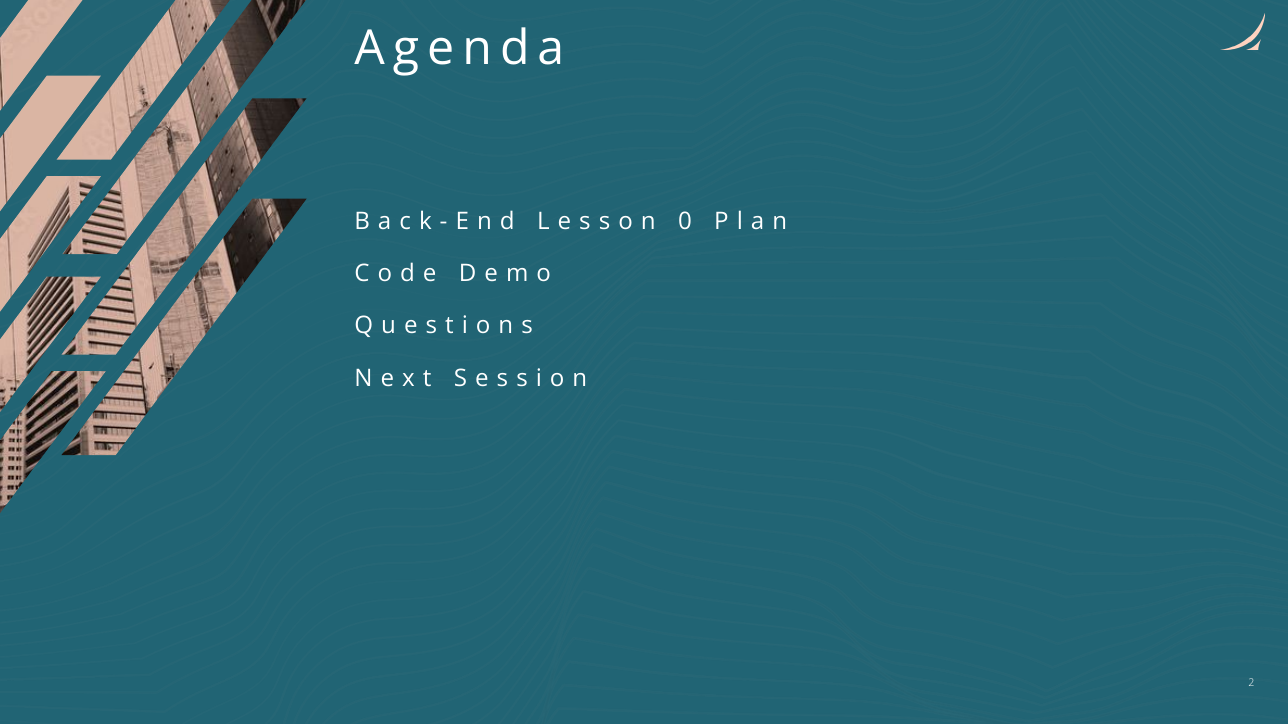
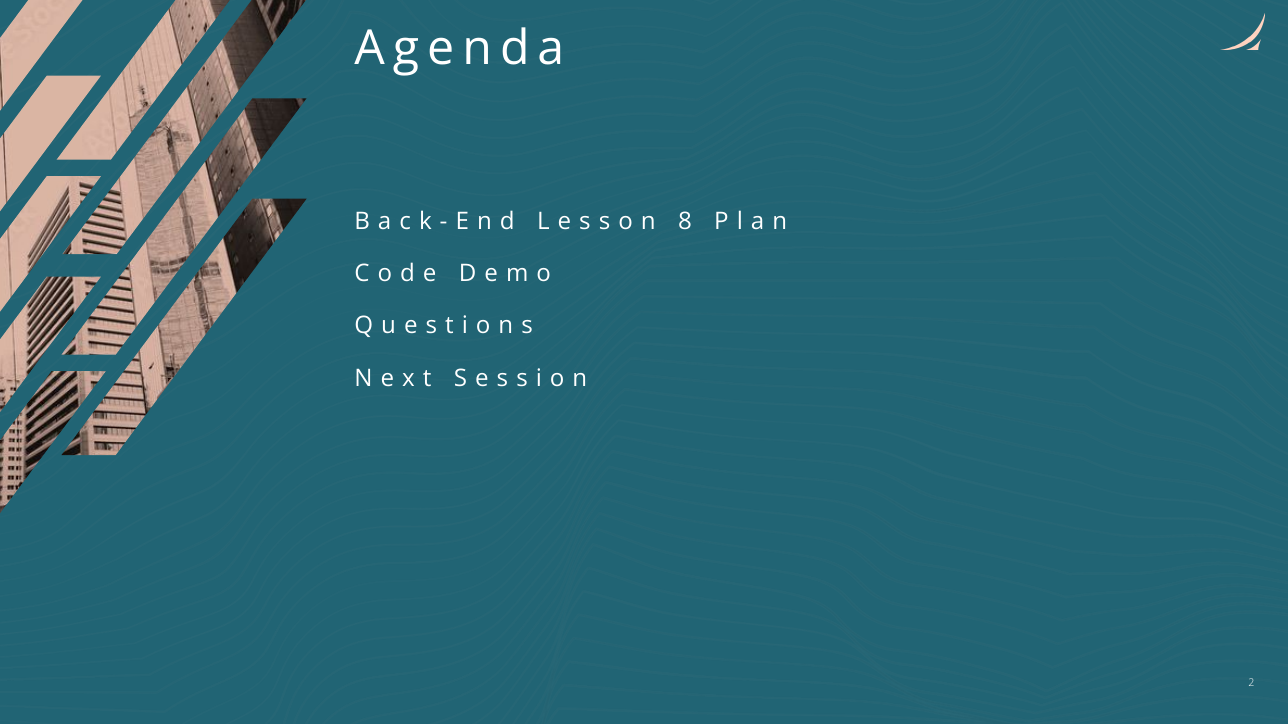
0: 0 -> 8 (685, 222)
